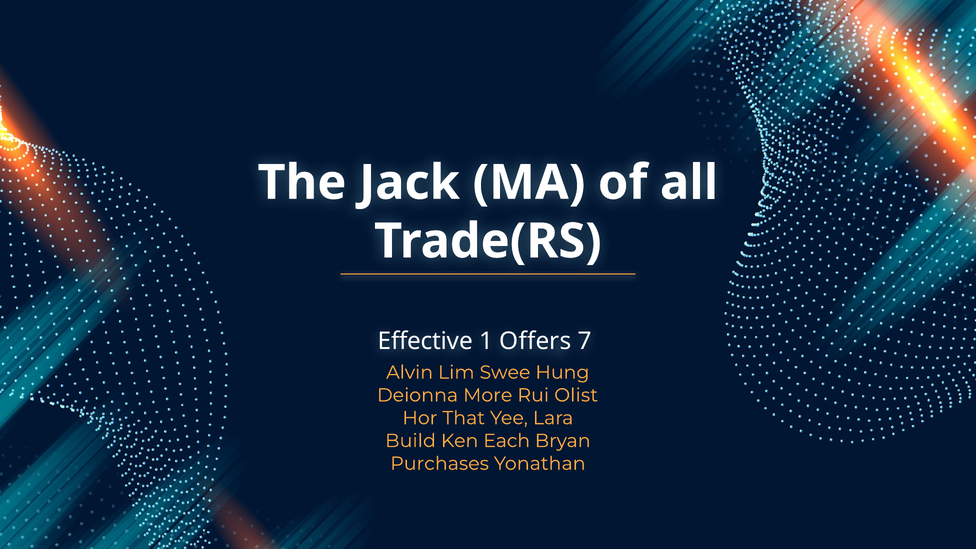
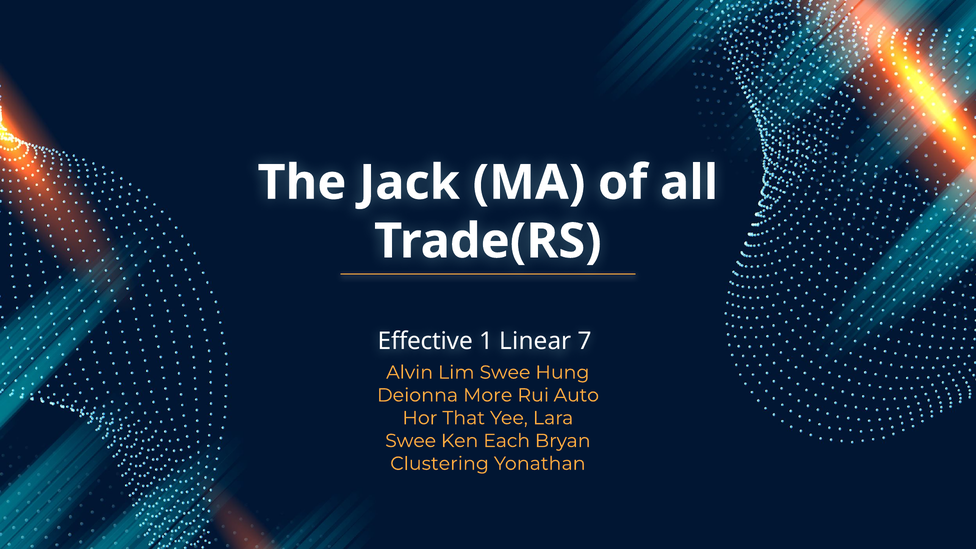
Offers: Offers -> Linear (535, 341)
Olist: Olist -> Auto (576, 395)
Build: Build -> Swee (411, 441)
Purchases: Purchases -> Clustering (440, 464)
